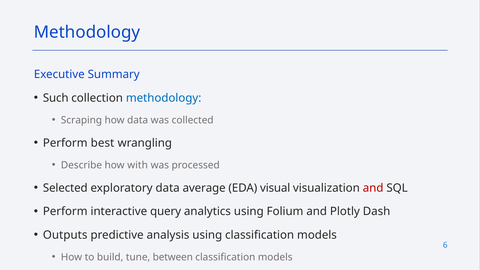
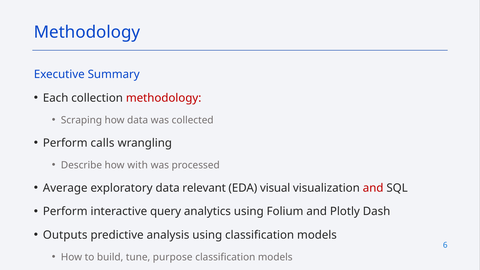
Such: Such -> Each (56, 98)
methodology colour: blue -> red (164, 98)
best: best -> calls (103, 143)
Selected: Selected -> Average (65, 188)
average: average -> relevant (204, 188)
between: between -> purpose (173, 257)
